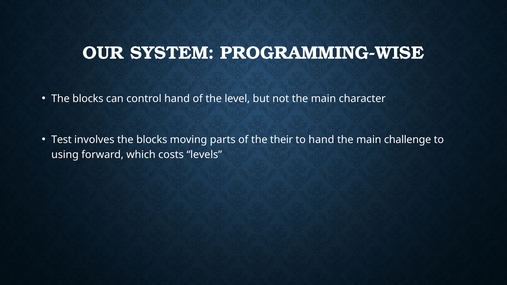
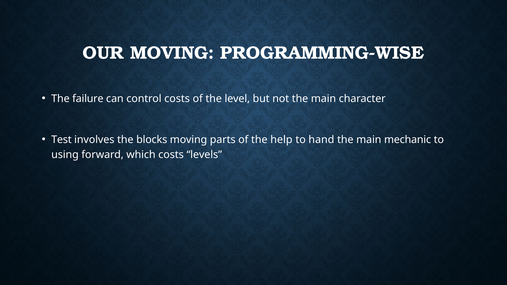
OUR SYSTEM: SYSTEM -> MOVING (172, 53)
blocks: blocks -> failure (88, 99)
control hand: hand -> costs (177, 99)
their: their -> help (281, 140)
challenge: challenge -> mechanic (408, 140)
